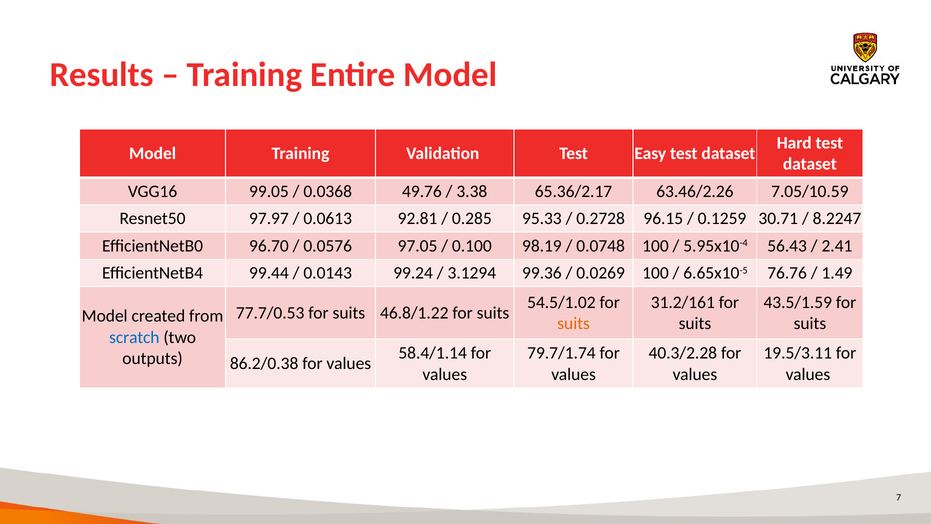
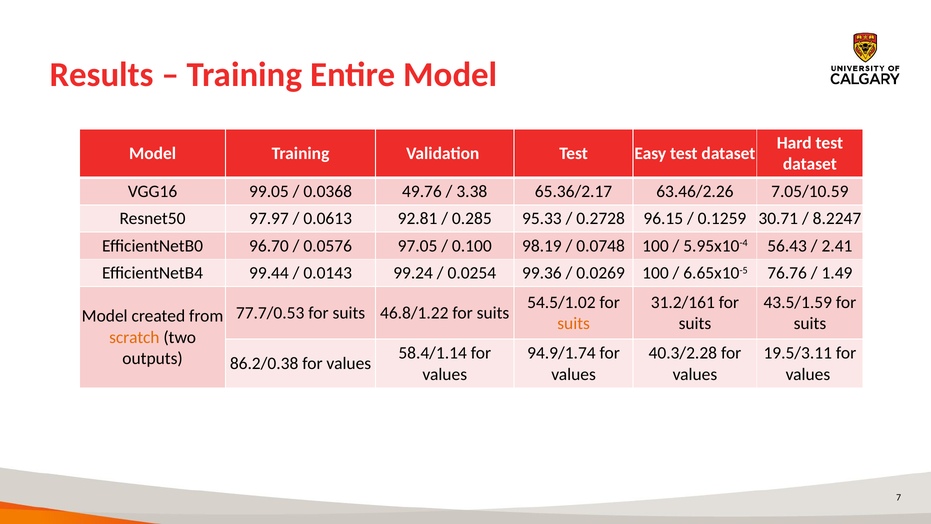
3.1294: 3.1294 -> 0.0254 (472, 273)
scratch colour: blue -> orange (134, 337)
79.7/1.74: 79.7/1.74 -> 94.9/1.74 (561, 353)
